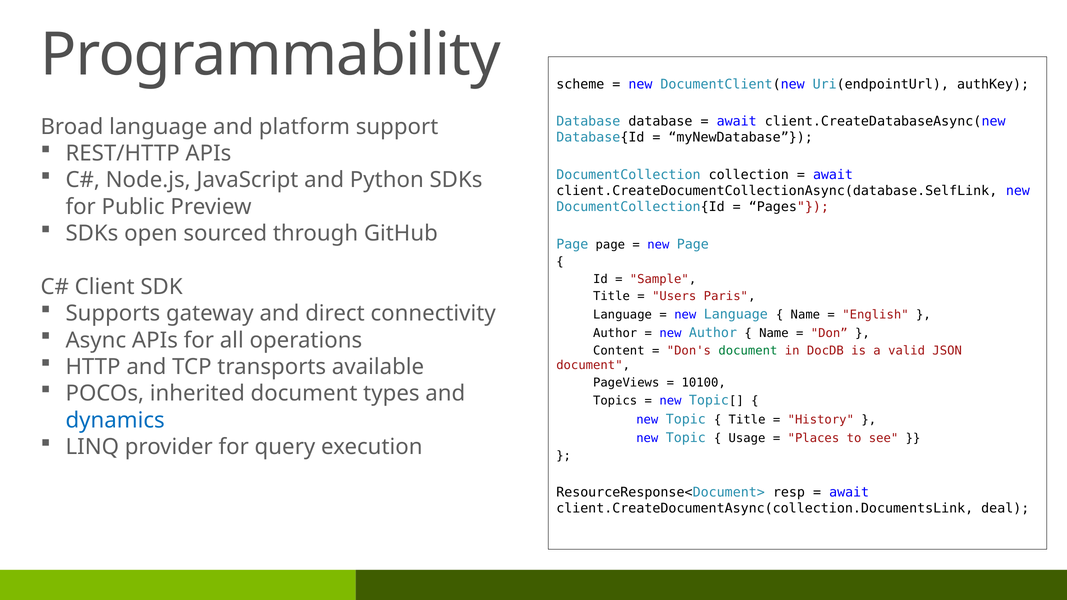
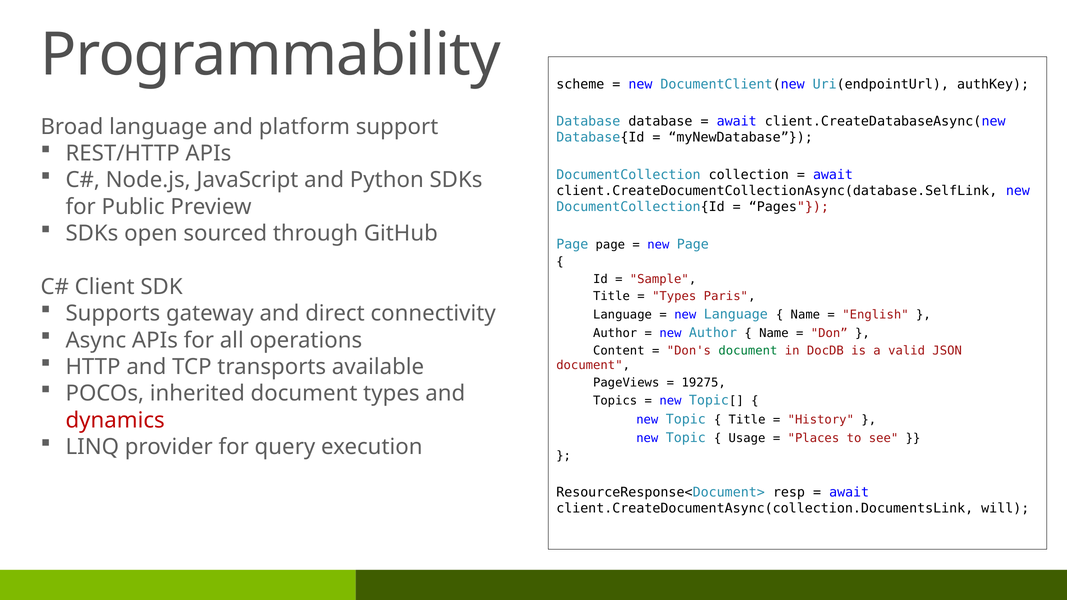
Users: Users -> Types (674, 296)
10100: 10100 -> 19275 (704, 383)
dynamics colour: blue -> red (115, 420)
deal: deal -> will (1005, 509)
